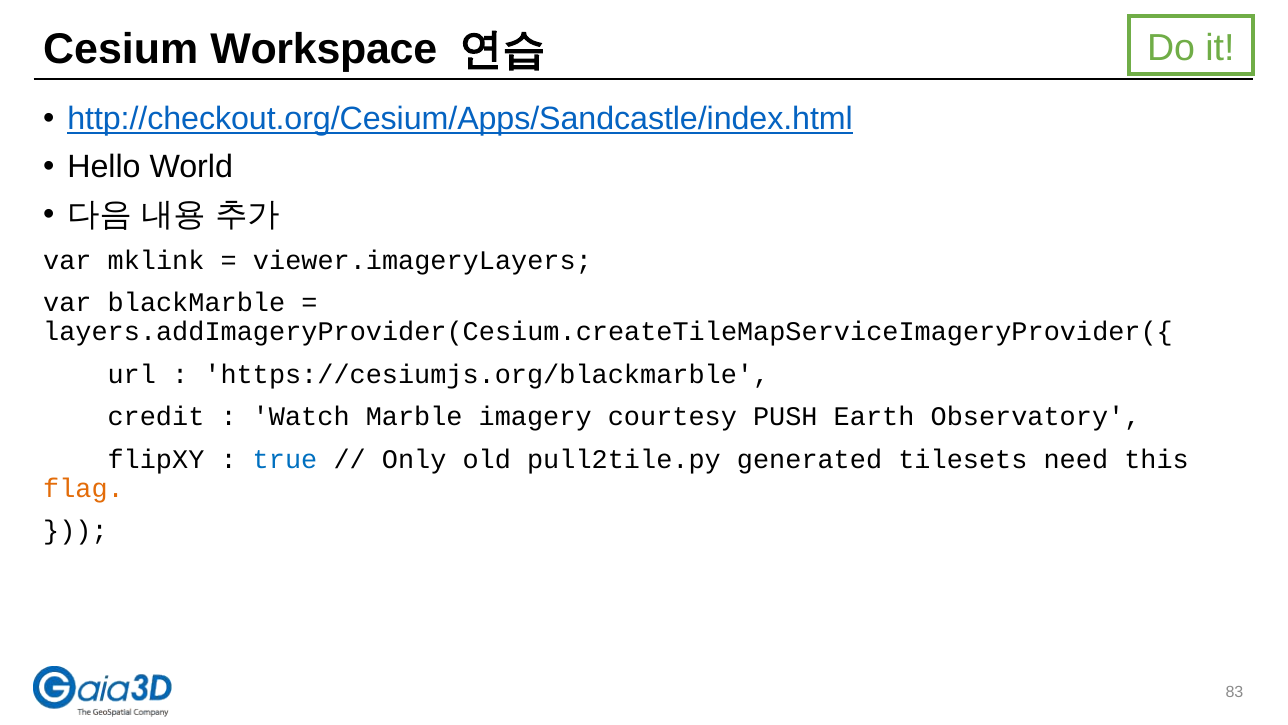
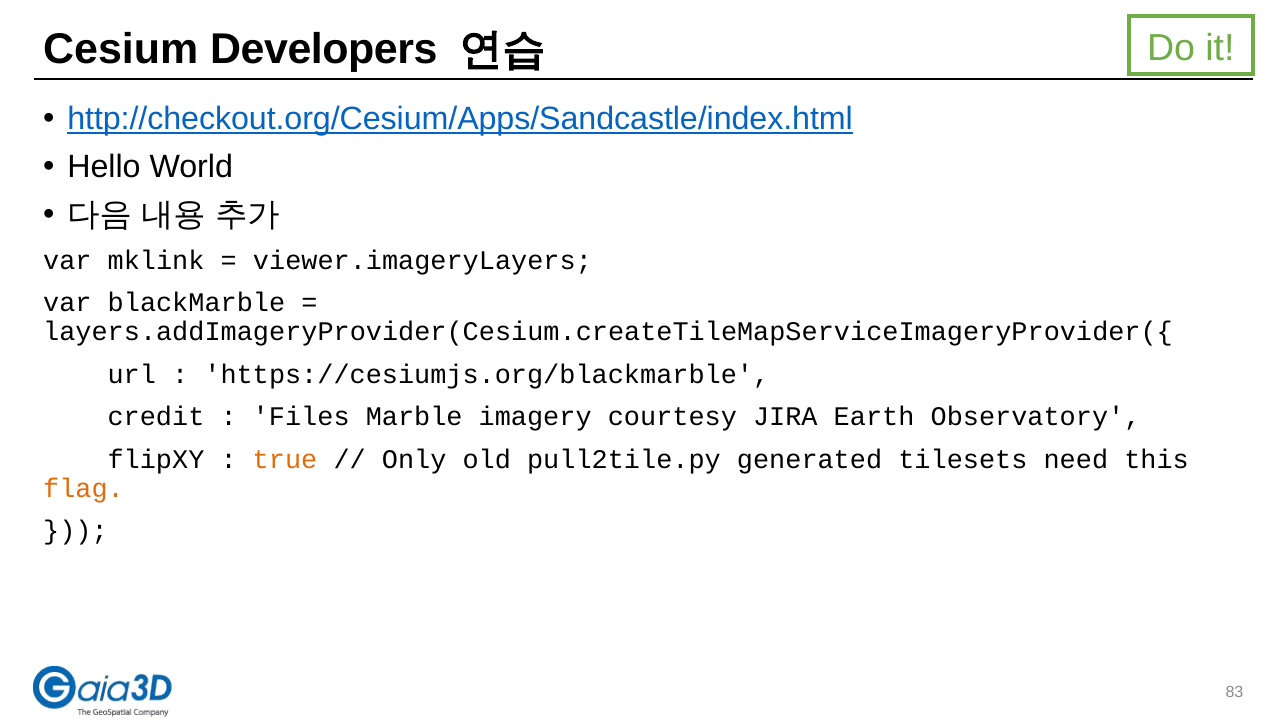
Workspace: Workspace -> Developers (324, 49)
Watch: Watch -> Files (301, 417)
PUSH: PUSH -> JIRA (785, 417)
true colour: blue -> orange (285, 459)
